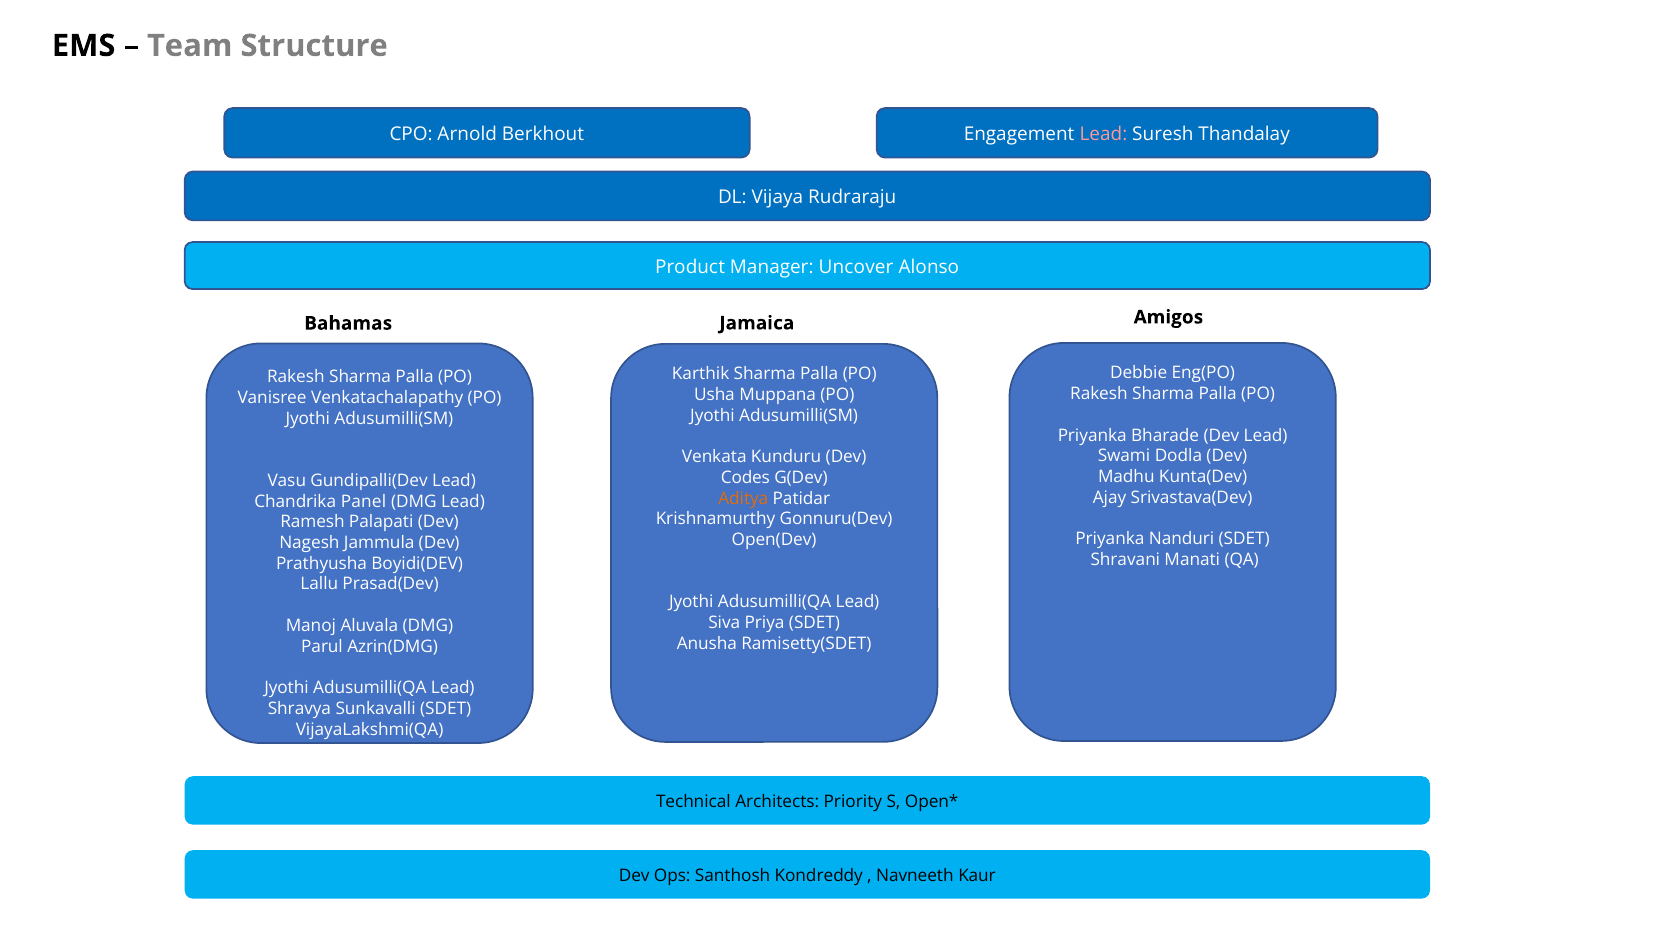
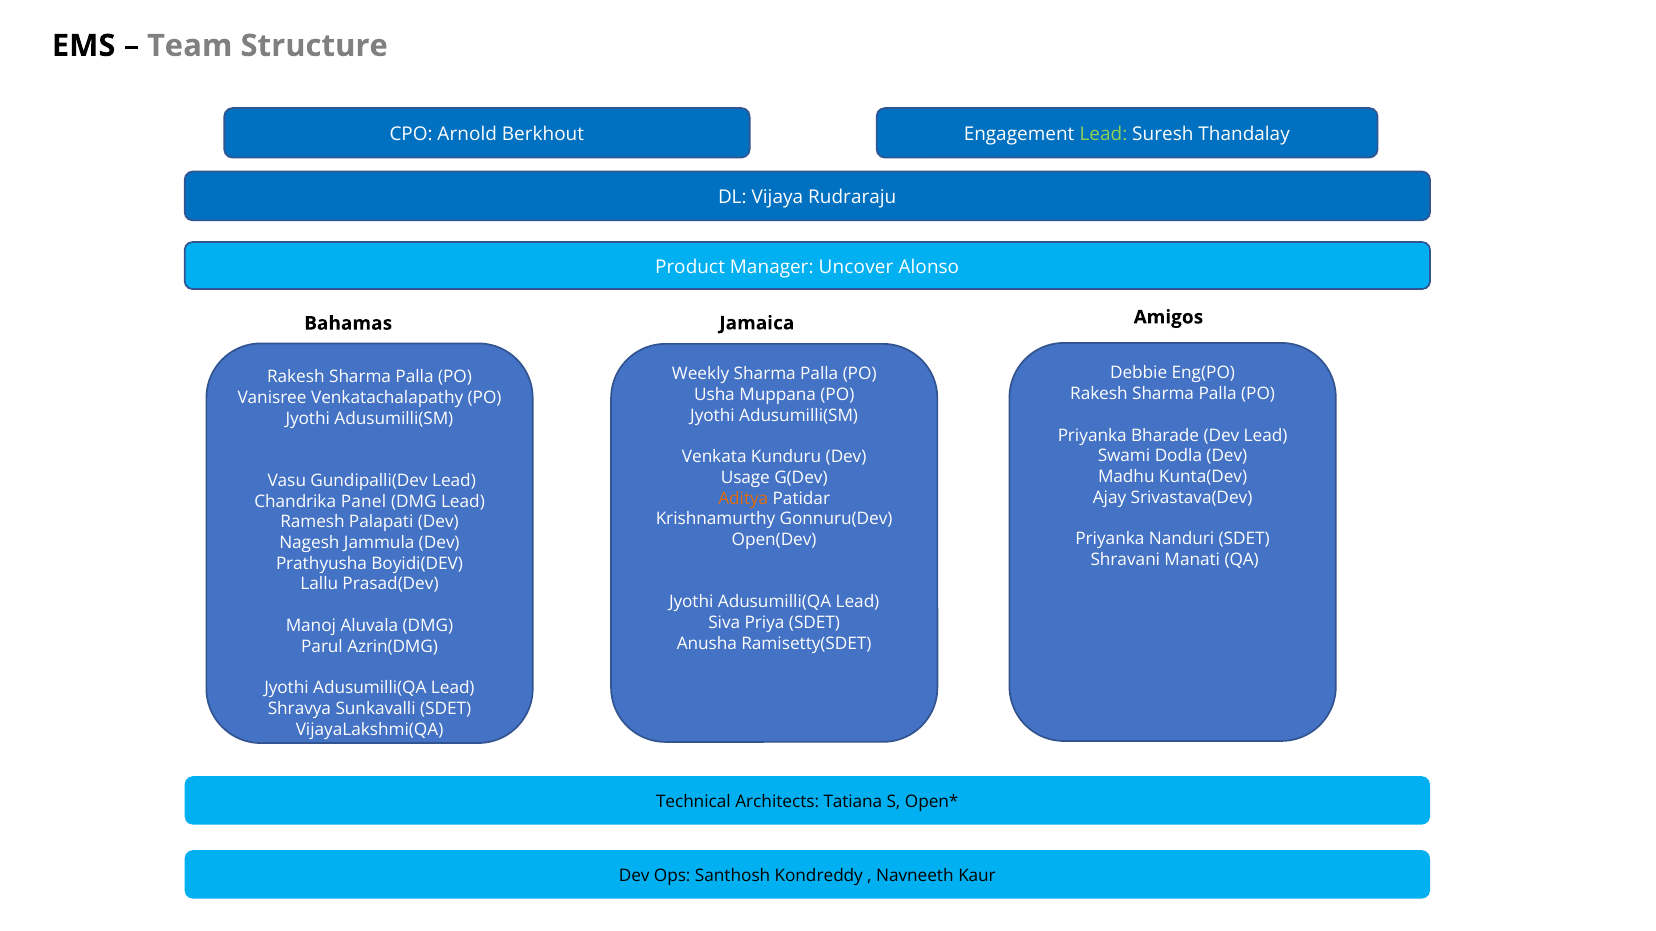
Lead colour: pink -> light green (1103, 134)
Karthik: Karthik -> Weekly (701, 374)
Codes: Codes -> Usage (745, 478)
Priority: Priority -> Tatiana (853, 803)
